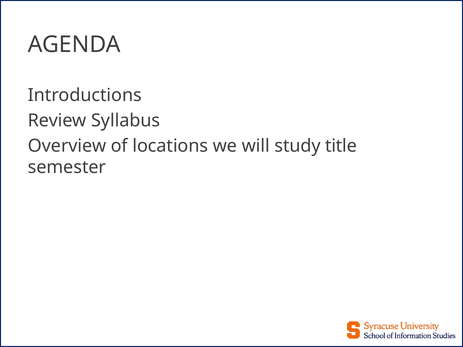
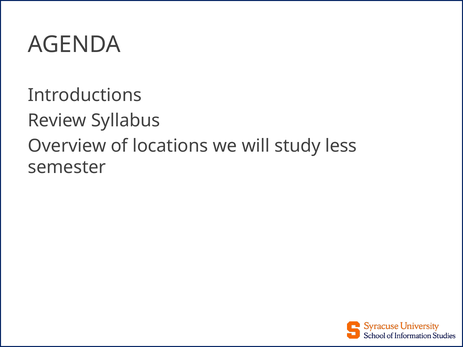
title: title -> less (341, 146)
